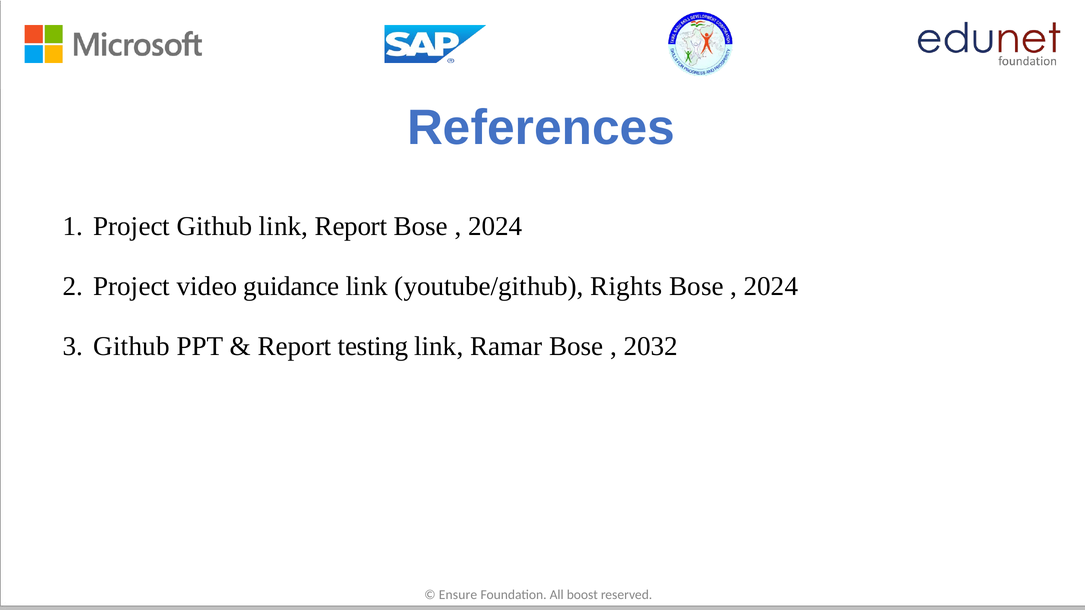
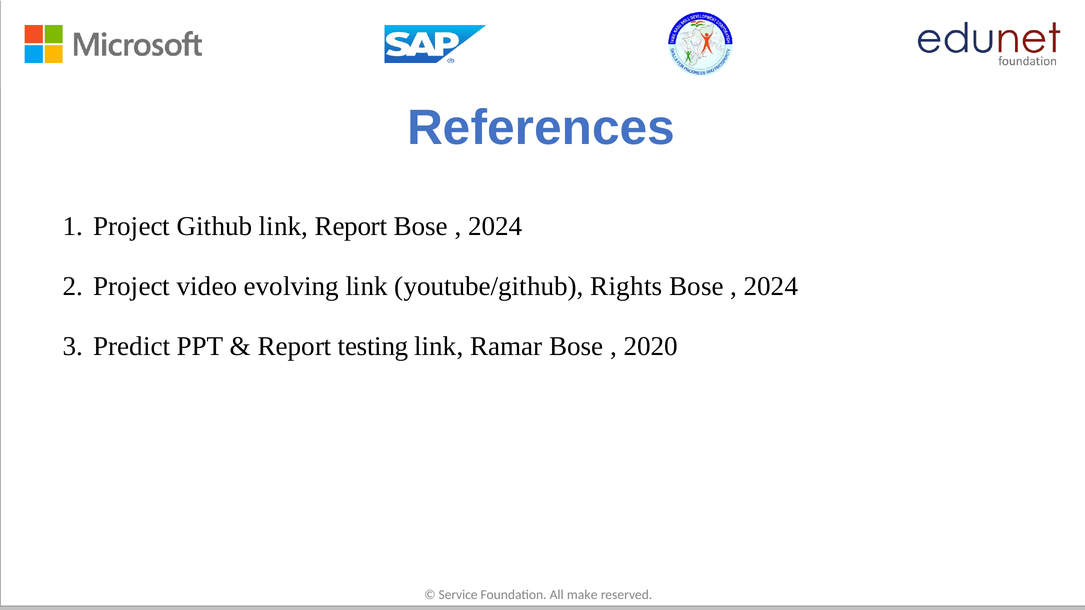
guidance: guidance -> evolving (291, 286)
Github: Github -> Predict (132, 347)
2032: 2032 -> 2020 (651, 347)
Ensure: Ensure -> Service (458, 595)
boost: boost -> make (582, 595)
